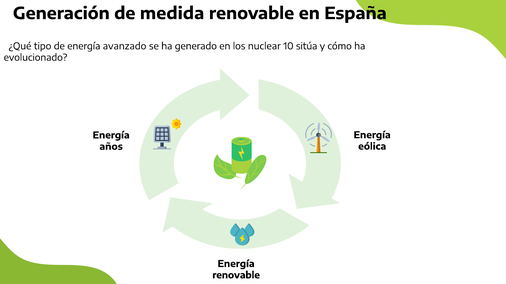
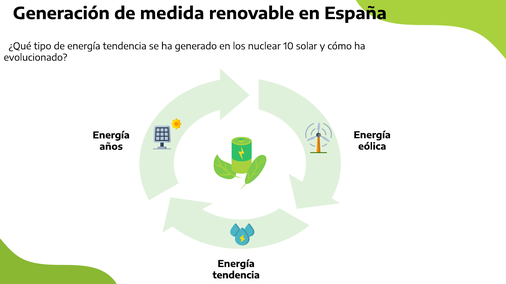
de energía avanzado: avanzado -> tendencia (125, 46)
sitúa: sitúa -> solar (307, 46)
renovable: renovable -> tendencia (236, 276)
